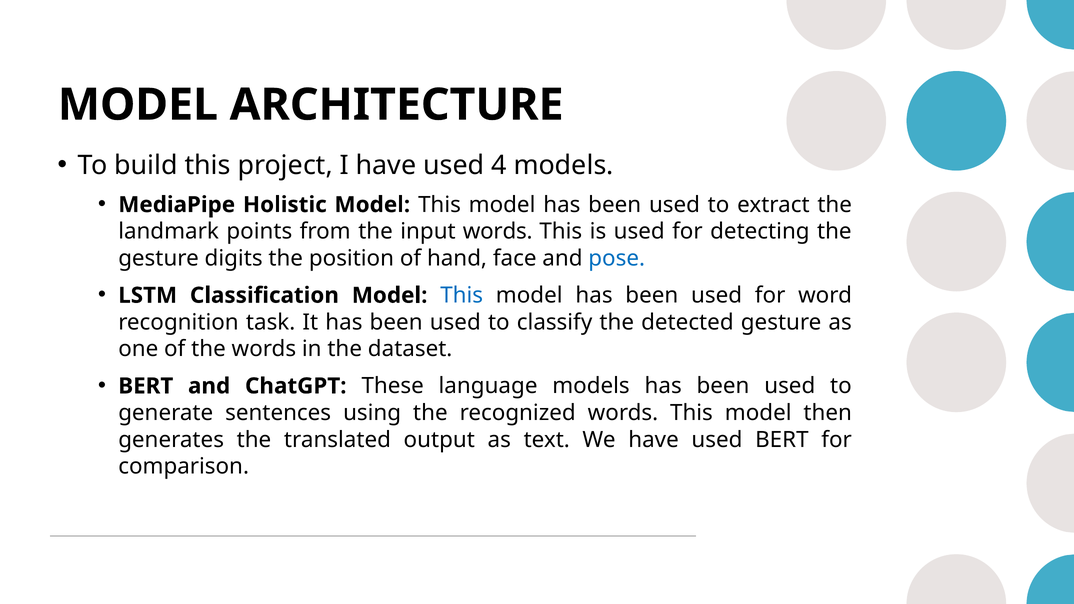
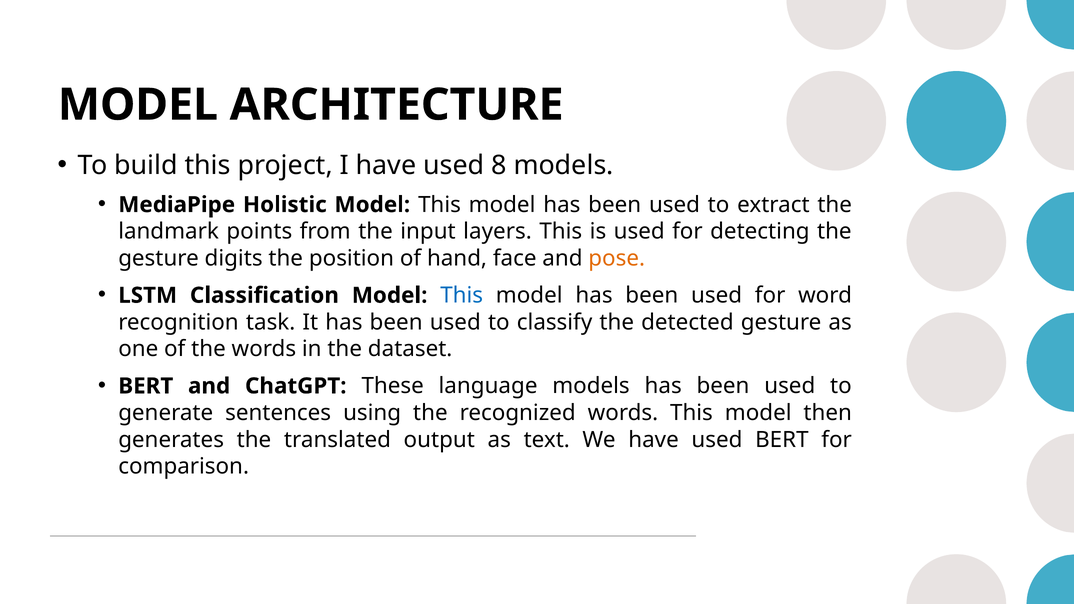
4: 4 -> 8 (499, 165)
input words: words -> layers (498, 232)
pose colour: blue -> orange (617, 258)
